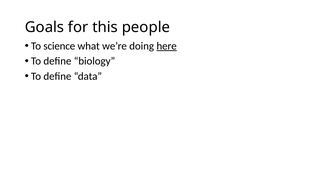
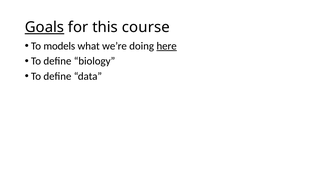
Goals underline: none -> present (44, 27)
people: people -> course (146, 27)
science: science -> models (59, 46)
